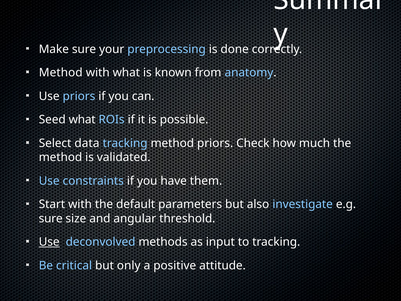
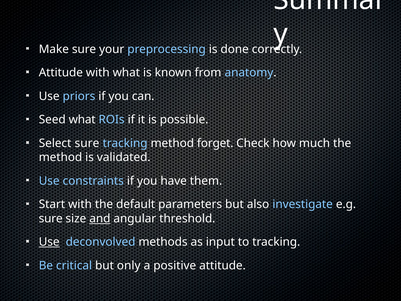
Method: Method -> Attitude (61, 73)
Select data: data -> sure (87, 143)
method priors: priors -> forget (215, 143)
and underline: none -> present (100, 218)
